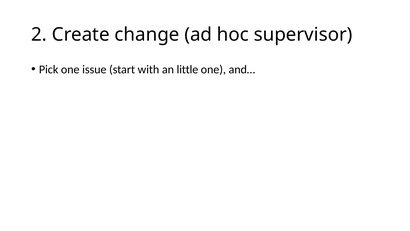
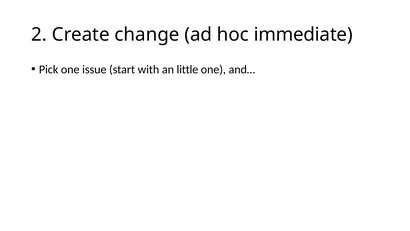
supervisor: supervisor -> immediate (303, 34)
